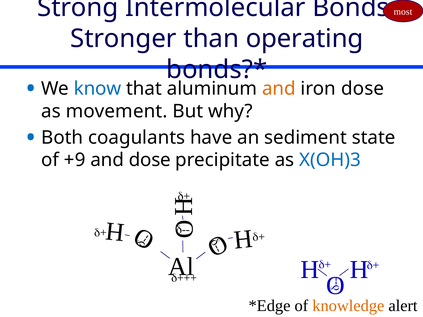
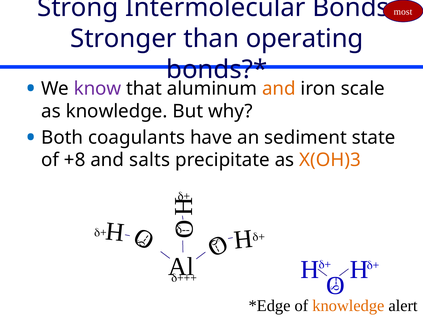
know colour: blue -> purple (98, 89)
iron dose: dose -> scale (363, 89)
as movement: movement -> knowledge (117, 111)
+9: +9 -> +8 (75, 160)
and dose: dose -> salts (150, 160)
X(OH)3 colour: blue -> orange (330, 160)
